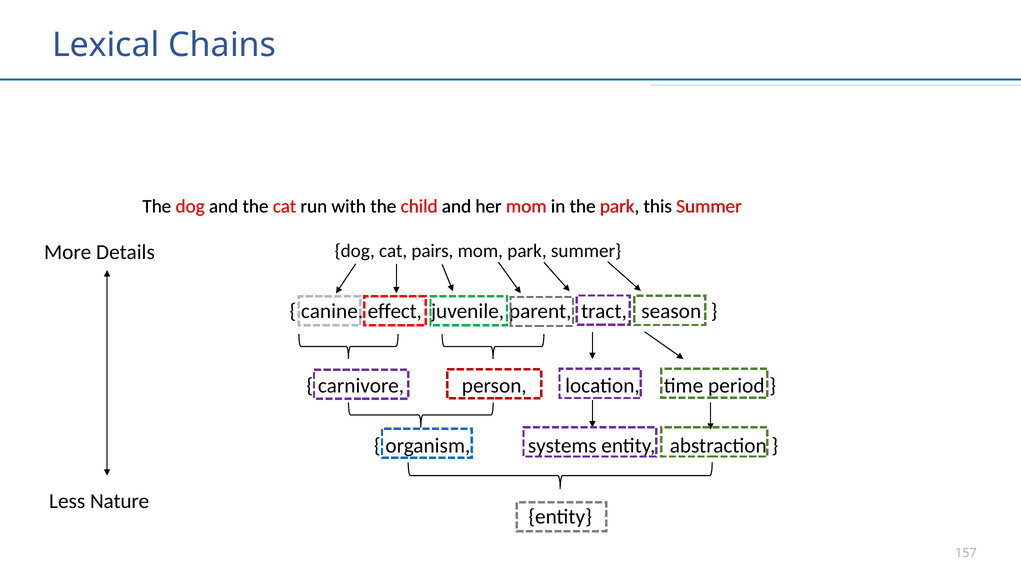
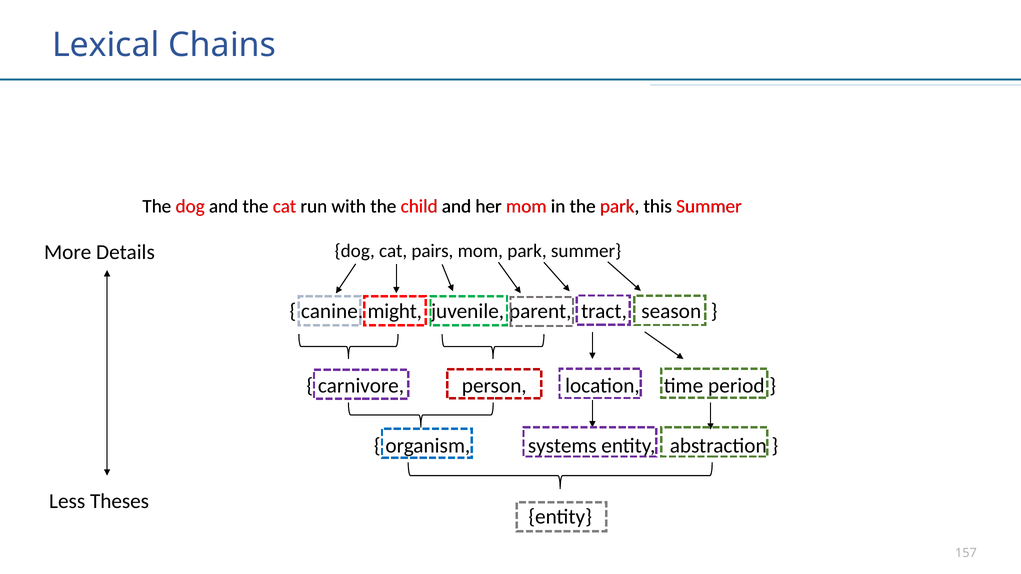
effect: effect -> might (395, 312)
Nature: Nature -> Theses (120, 502)
